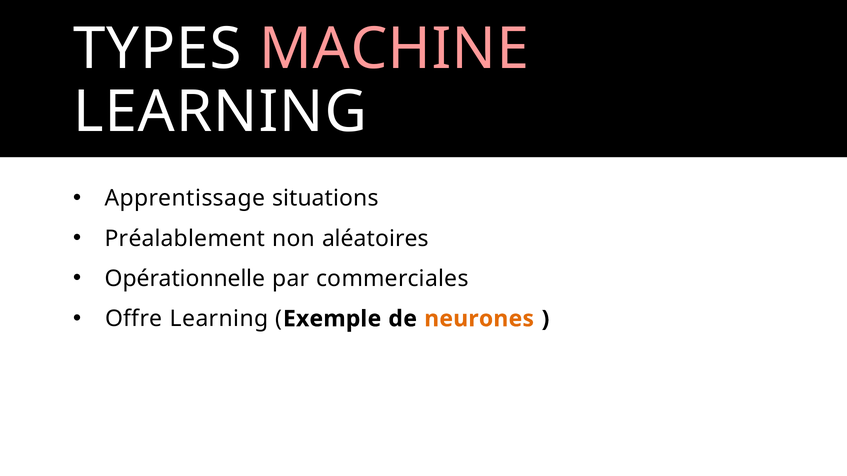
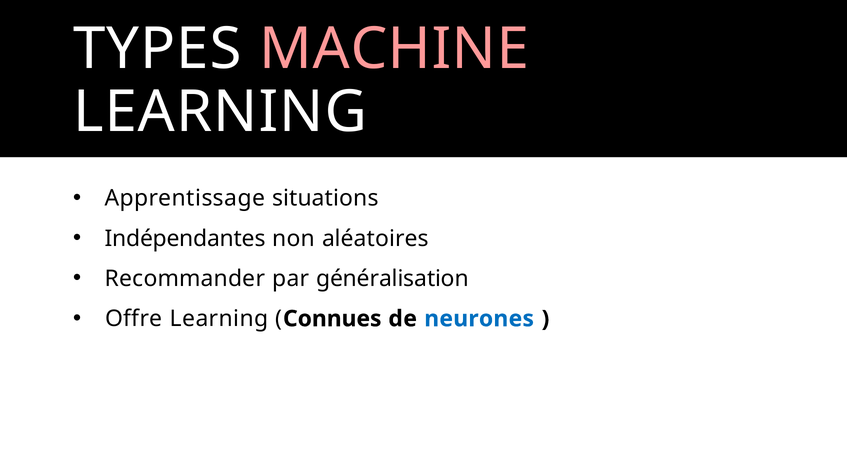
Préalablement: Préalablement -> Indépendantes (185, 239)
Opérationnelle: Opérationnelle -> Recommander (185, 279)
commerciales: commerciales -> généralisation (393, 279)
Exemple: Exemple -> Connues (332, 319)
neurones colour: orange -> blue (479, 319)
